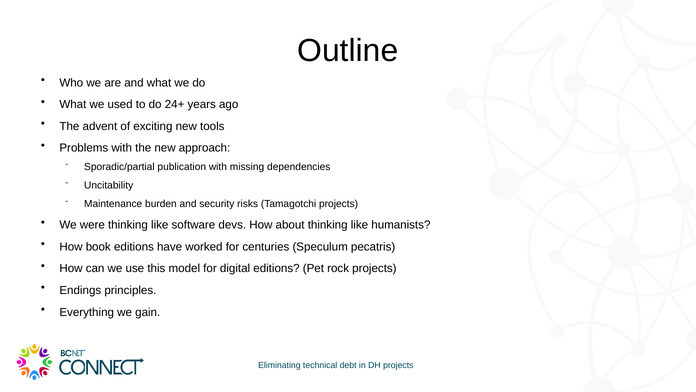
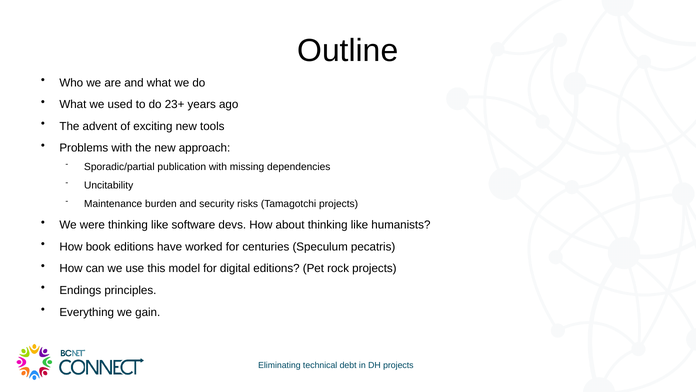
24+: 24+ -> 23+ (175, 104)
